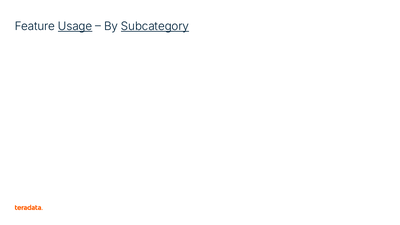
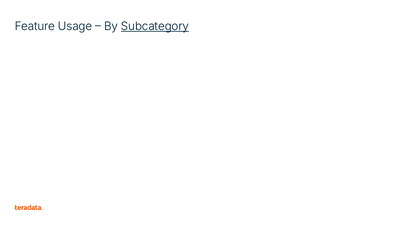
Usage underline: present -> none (75, 26)
